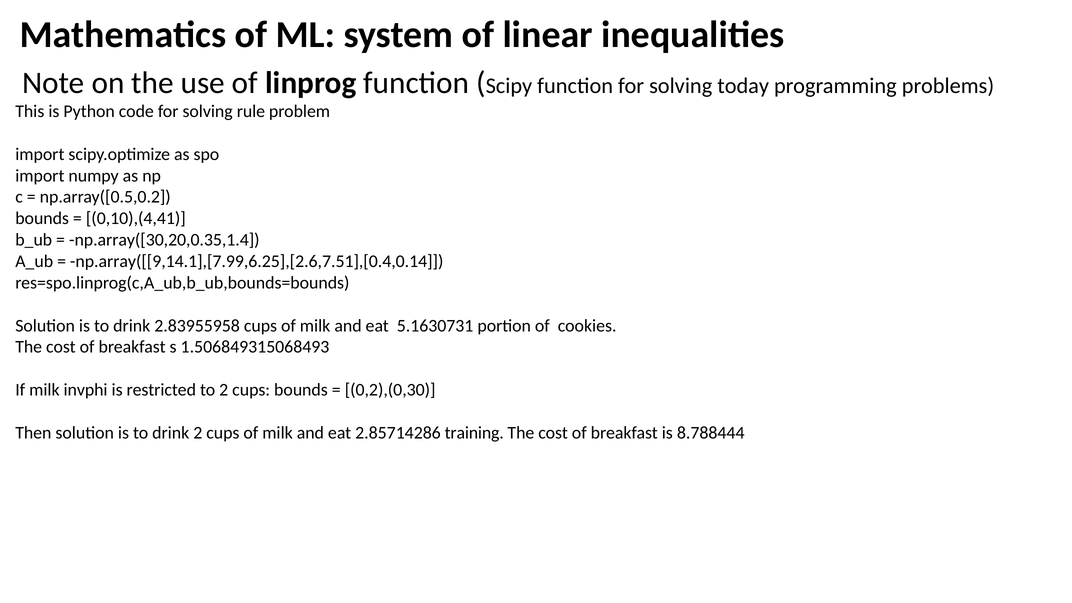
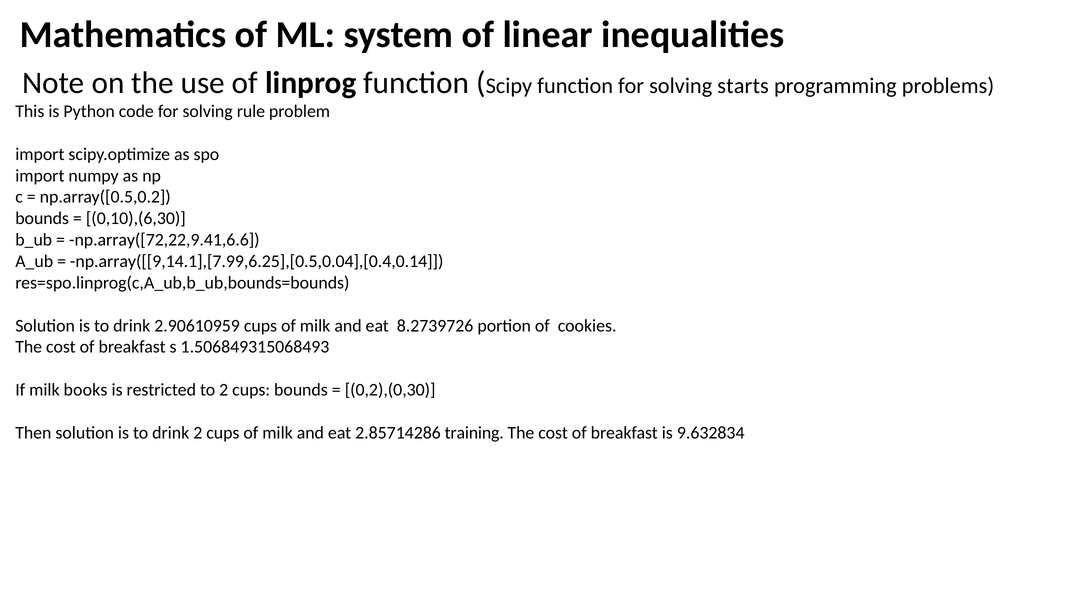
today: today -> starts (743, 86)
0,10),(4,41: 0,10),(4,41 -> 0,10),(6,30 (136, 218)
np.array([30,20,0.35,1.4: np.array([30,20,0.35,1.4 -> np.array([72,22,9.41,6.6 (164, 240)
np.array([[9,14.1],[7.99,6.25],[2.6,7.51],[0.4,0.14: np.array([[9,14.1],[7.99,6.25],[2.6,7.51],[0.4,0.14 -> np.array([[9,14.1],[7.99,6.25],[0.5,0.04],[0.4,0.14 (257, 261)
2.83955958: 2.83955958 -> 2.90610959 (197, 326)
5.1630731: 5.1630731 -> 8.2739726 (435, 326)
invphi: invphi -> books (85, 390)
8.788444: 8.788444 -> 9.632834 (711, 433)
